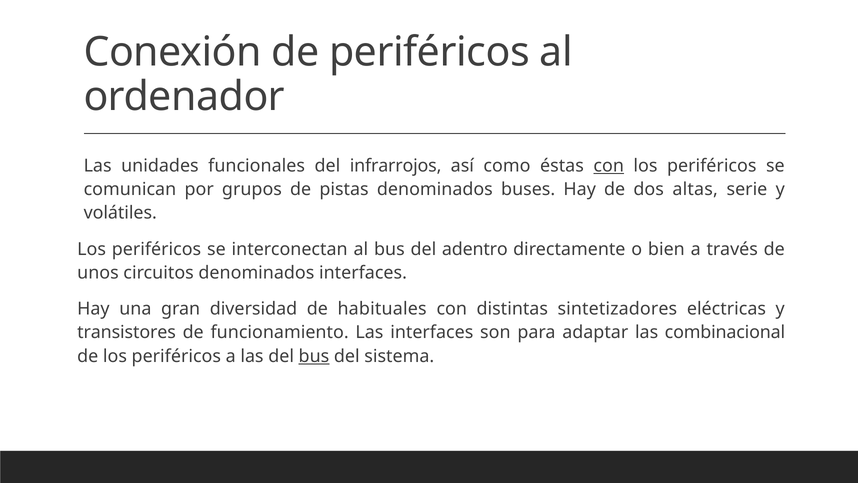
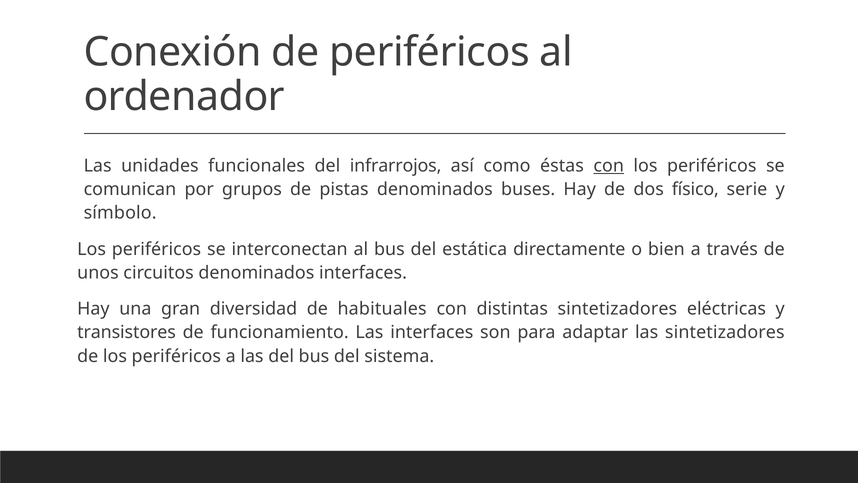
altas: altas -> físico (695, 189)
volátiles: volátiles -> símbolo (120, 213)
adentro: adentro -> estática (475, 249)
las combinacional: combinacional -> sintetizadores (725, 332)
bus underline: present -> none (314, 356)
